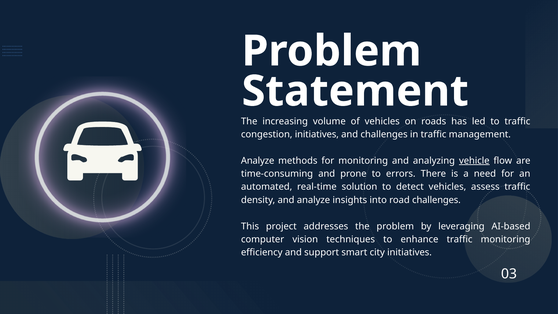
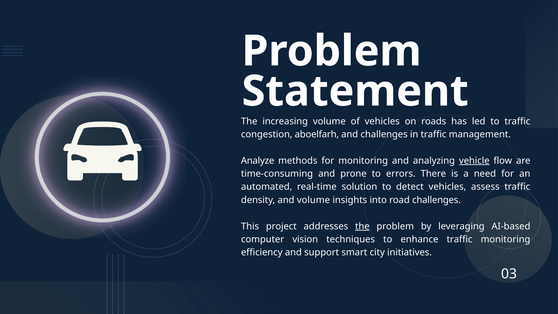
congestion initiatives: initiatives -> aboelfarh (317, 134)
and analyze: analyze -> volume (313, 200)
the underline: none -> present (362, 226)
